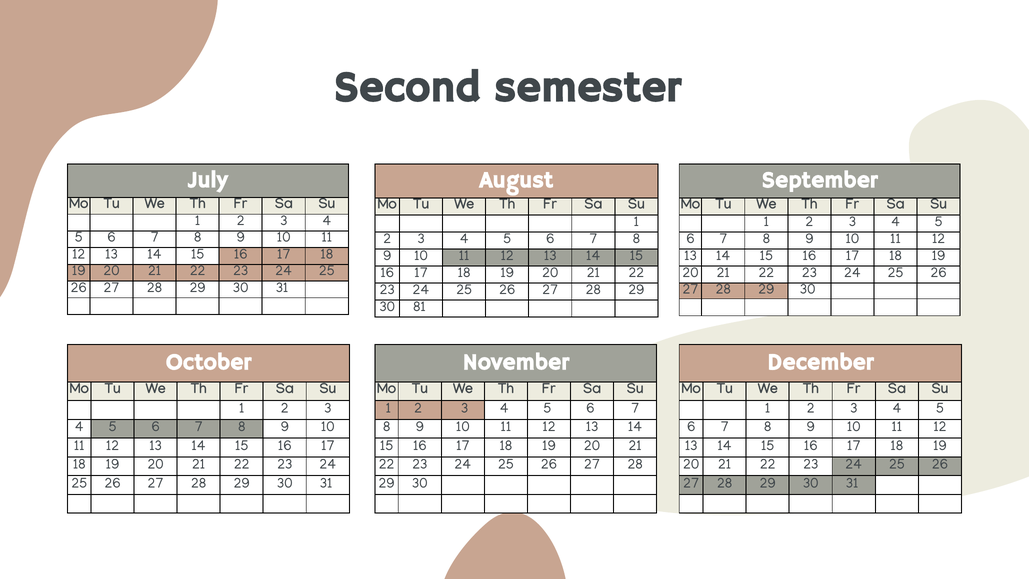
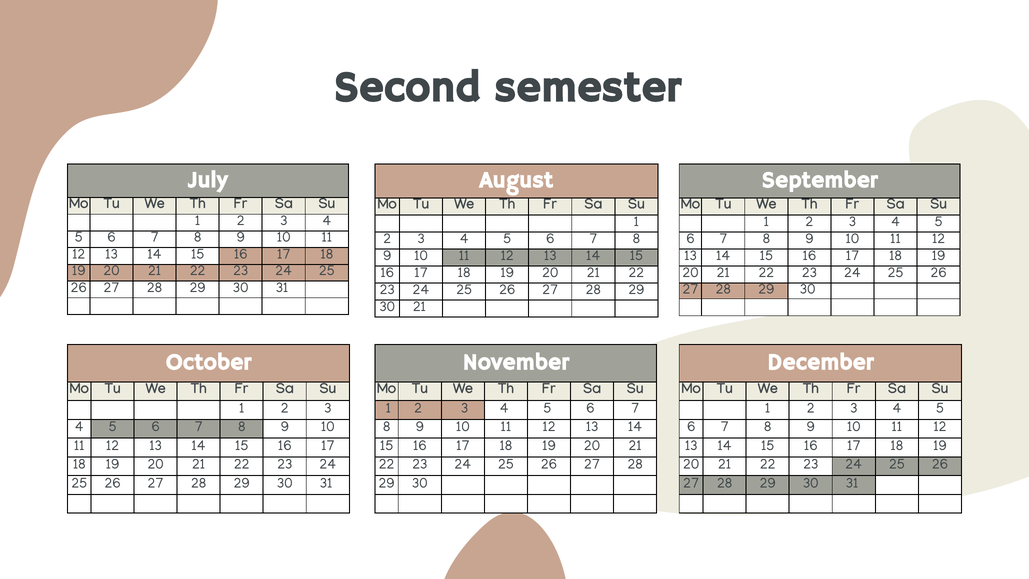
30 81: 81 -> 21 (419, 306)
